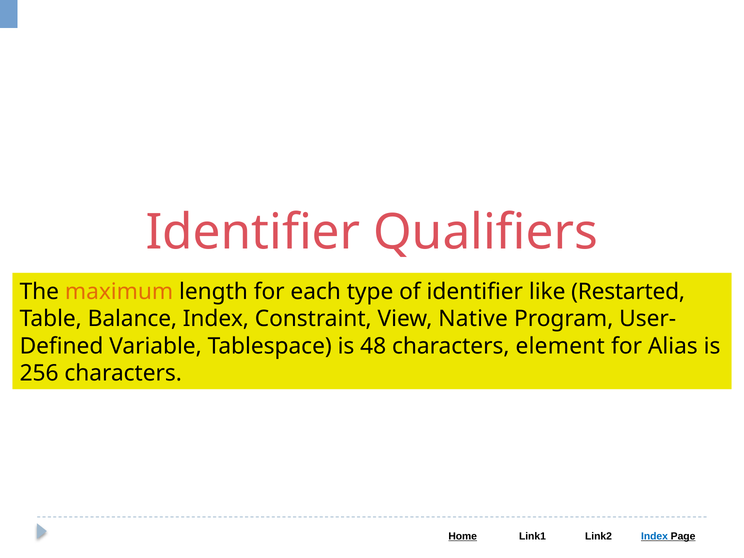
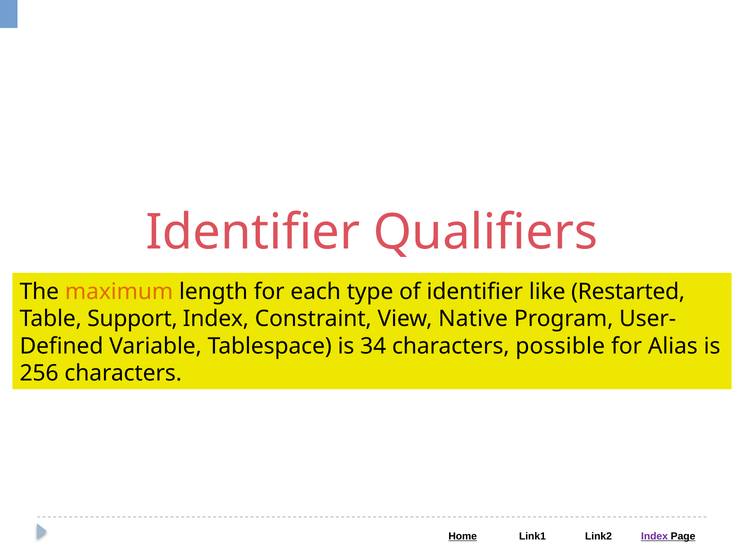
Balance: Balance -> Support (132, 319)
48: 48 -> 34 (373, 346)
element: element -> possible (560, 346)
Index colour: blue -> purple (655, 536)
